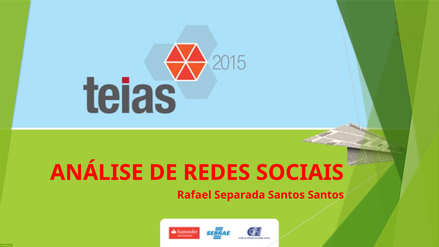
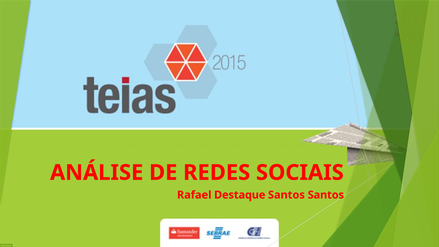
Separada: Separada -> Destaque (240, 195)
